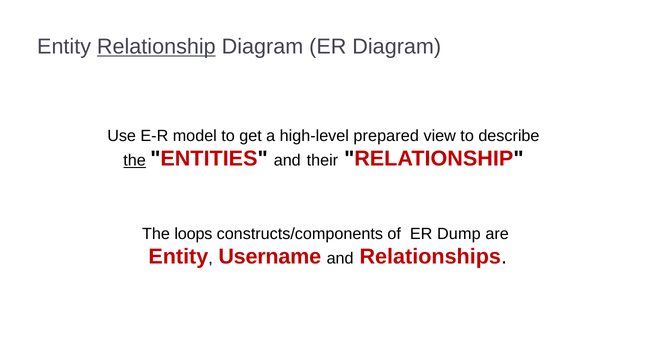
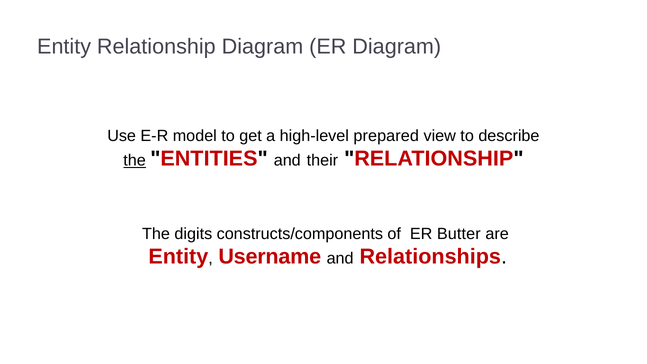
Relationship underline: present -> none (156, 47)
loops: loops -> digits (193, 234)
Dump: Dump -> Butter (459, 234)
